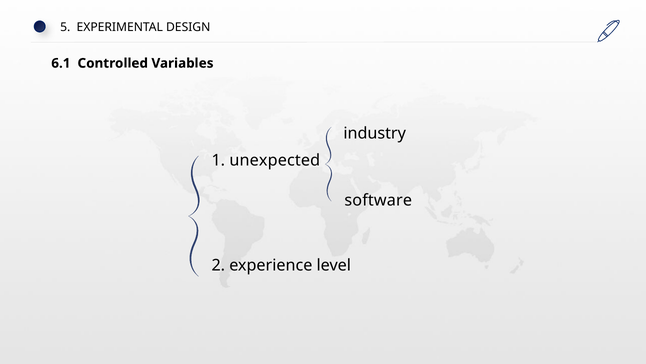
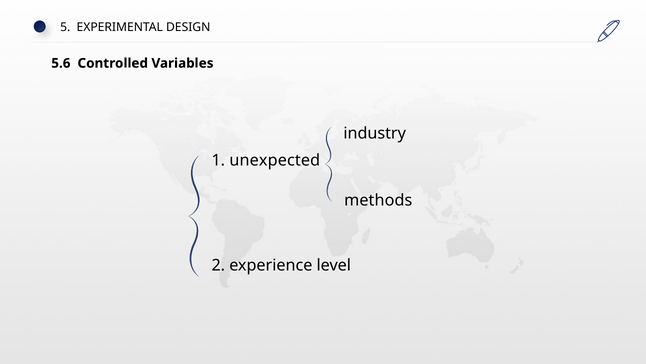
6.1: 6.1 -> 5.6 (61, 63)
software: software -> methods (378, 200)
